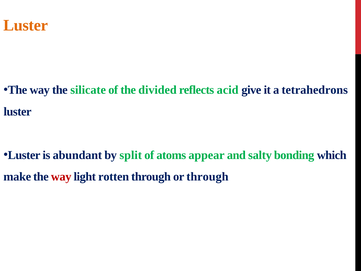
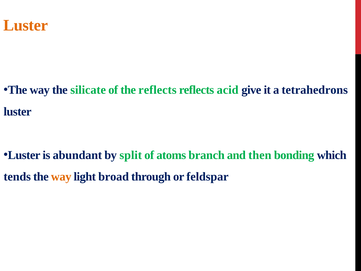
the divided: divided -> reflects (157, 90)
appear: appear -> branch (207, 155)
salty: salty -> then (260, 155)
make: make -> tends (17, 177)
way colour: red -> orange (61, 177)
rotten: rotten -> broad (114, 177)
or through: through -> feldspar (207, 177)
